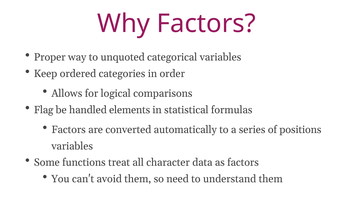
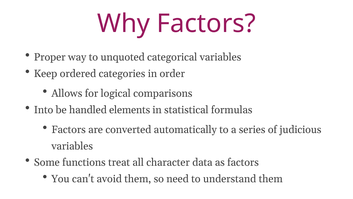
Flag: Flag -> Into (44, 110)
positions: positions -> judicious (300, 129)
